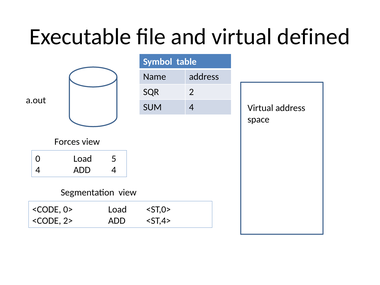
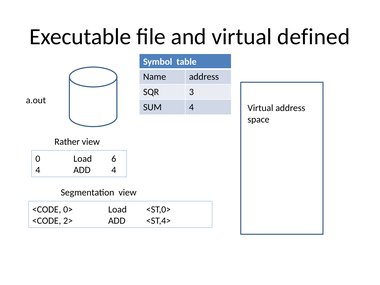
2: 2 -> 3 (191, 92)
Forces: Forces -> Rather (67, 142)
5: 5 -> 6 (114, 159)
